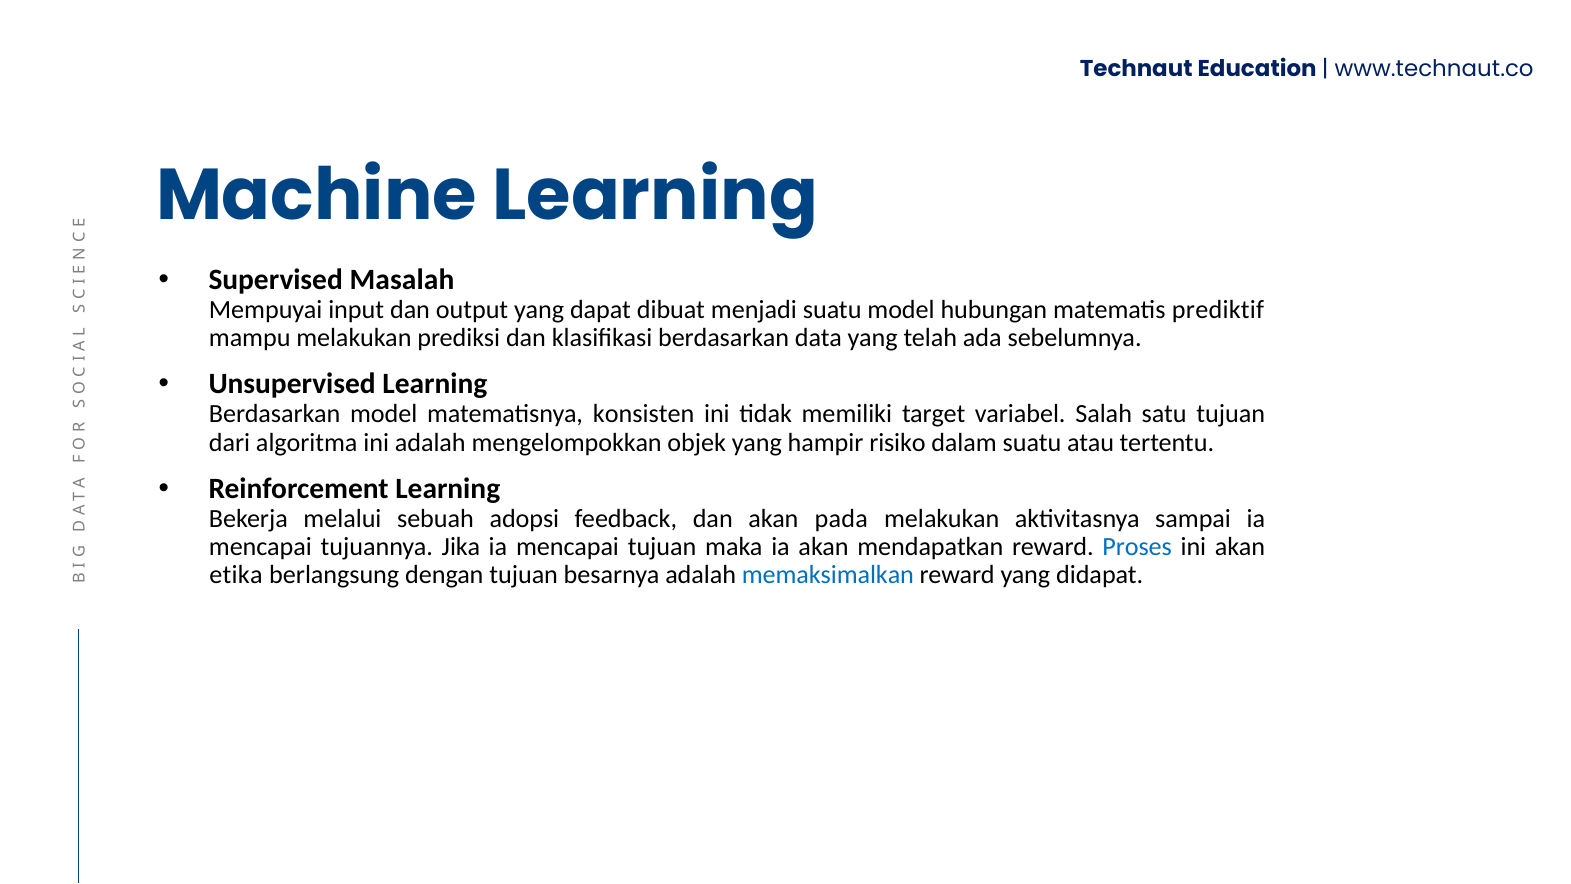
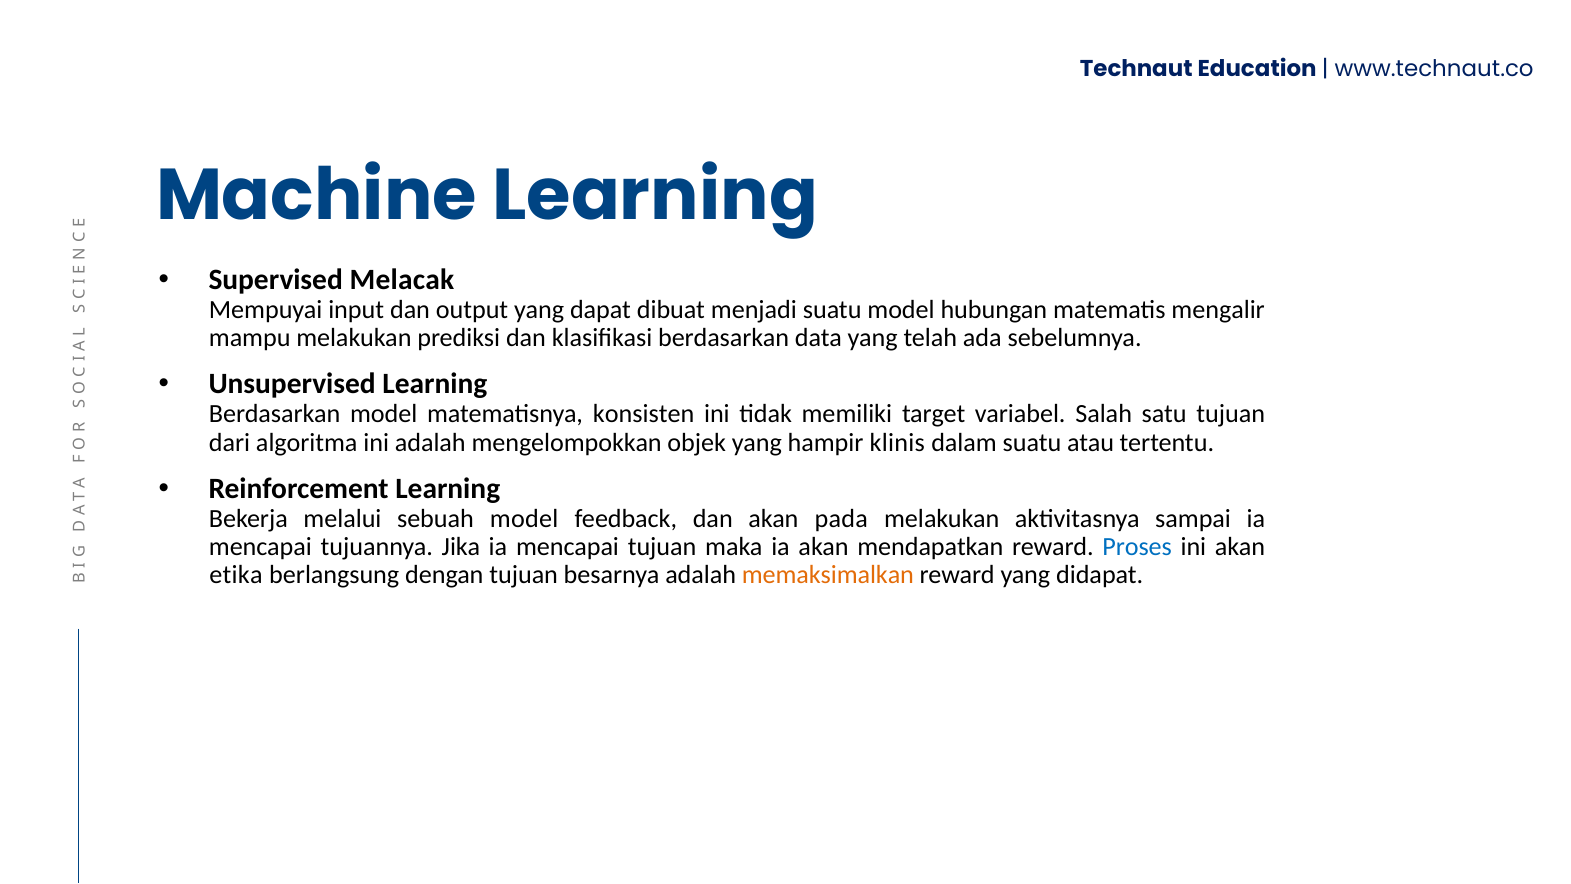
Masalah: Masalah -> Melacak (402, 279)
prediktif: prediktif -> mengalir (1218, 309)
risiko: risiko -> klinis (897, 442)
sebuah adopsi: adopsi -> model (524, 519)
memaksimalkan colour: blue -> orange (828, 575)
